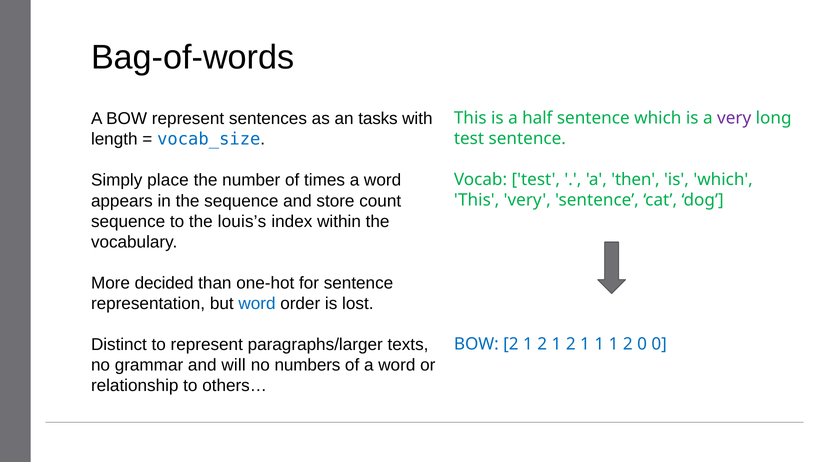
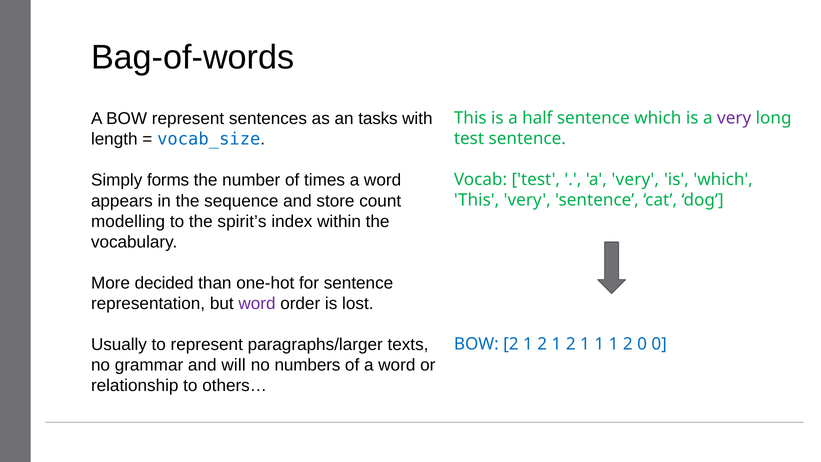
place: place -> forms (168, 180)
then: then -> very (635, 180)
sequence: sequence -> modelling (128, 221)
louis’s: louis’s -> spirit’s (242, 221)
word colour: blue -> purple (257, 303)
Distinct: Distinct -> Usually (119, 345)
